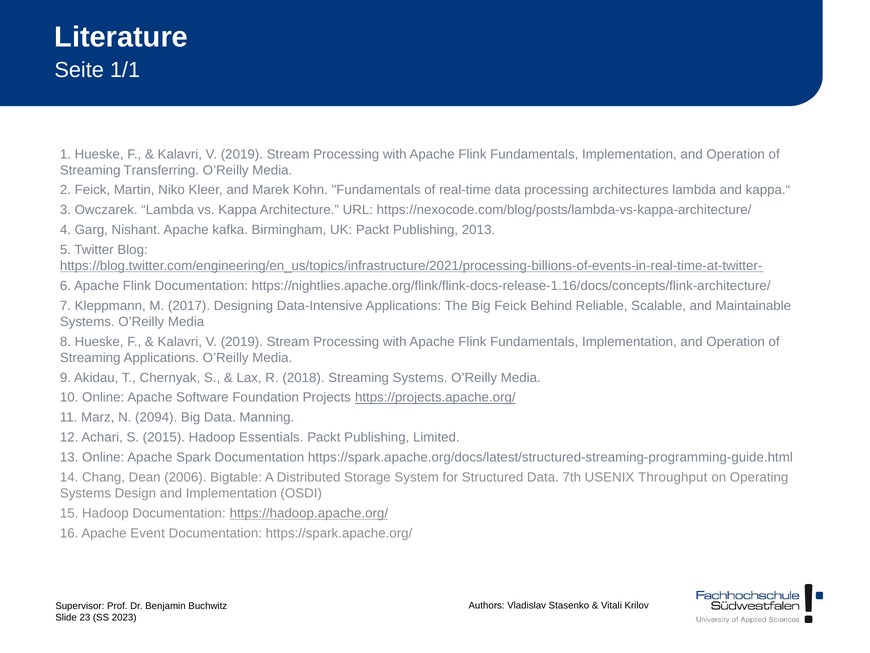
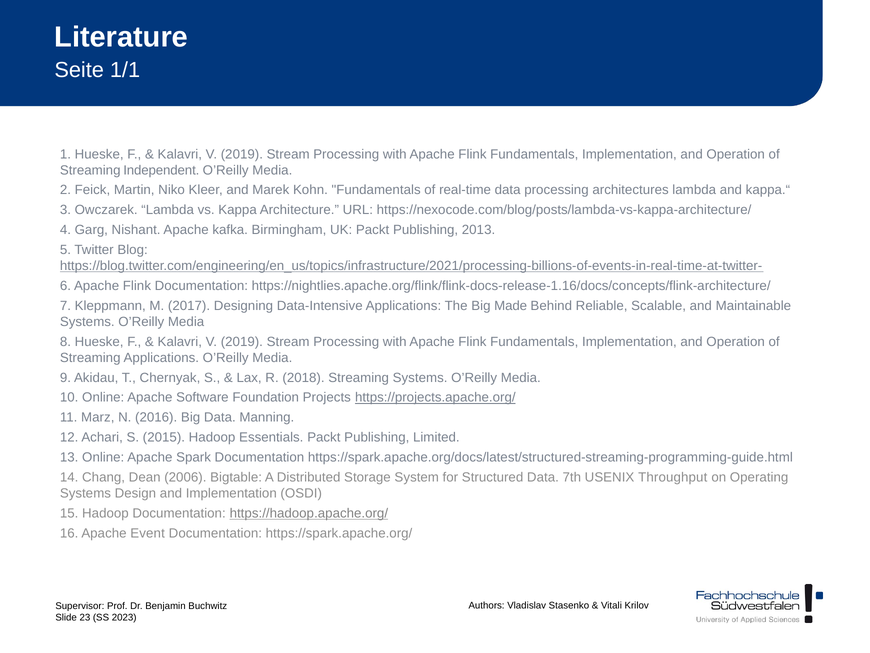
Transferring: Transferring -> Independent (161, 170)
Big Feick: Feick -> Made (511, 306)
2094: 2094 -> 2016 (156, 417)
